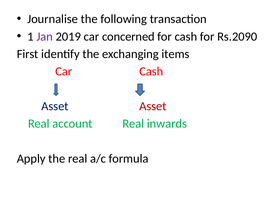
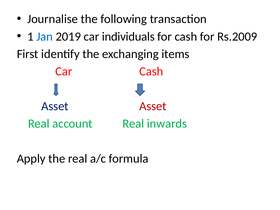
Jan colour: purple -> blue (45, 37)
concerned: concerned -> individuals (128, 37)
Rs.2090: Rs.2090 -> Rs.2009 (237, 37)
